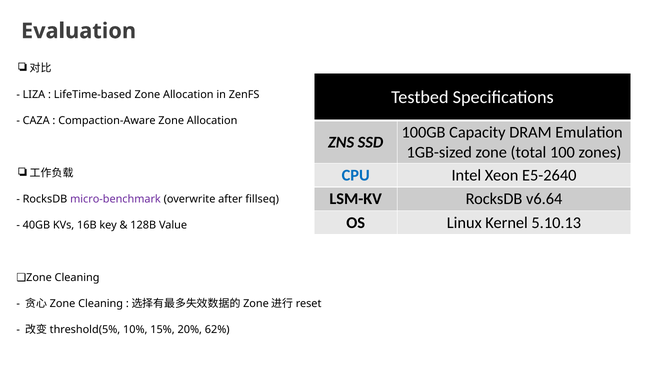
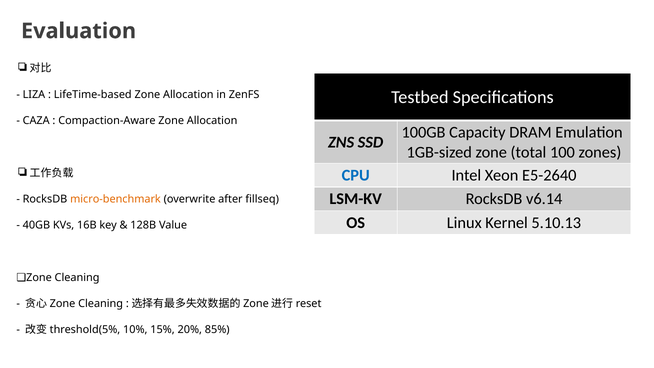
v6.64: v6.64 -> v6.14 (544, 199)
micro-benchmark colour: purple -> orange (115, 199)
62%: 62% -> 85% (217, 330)
